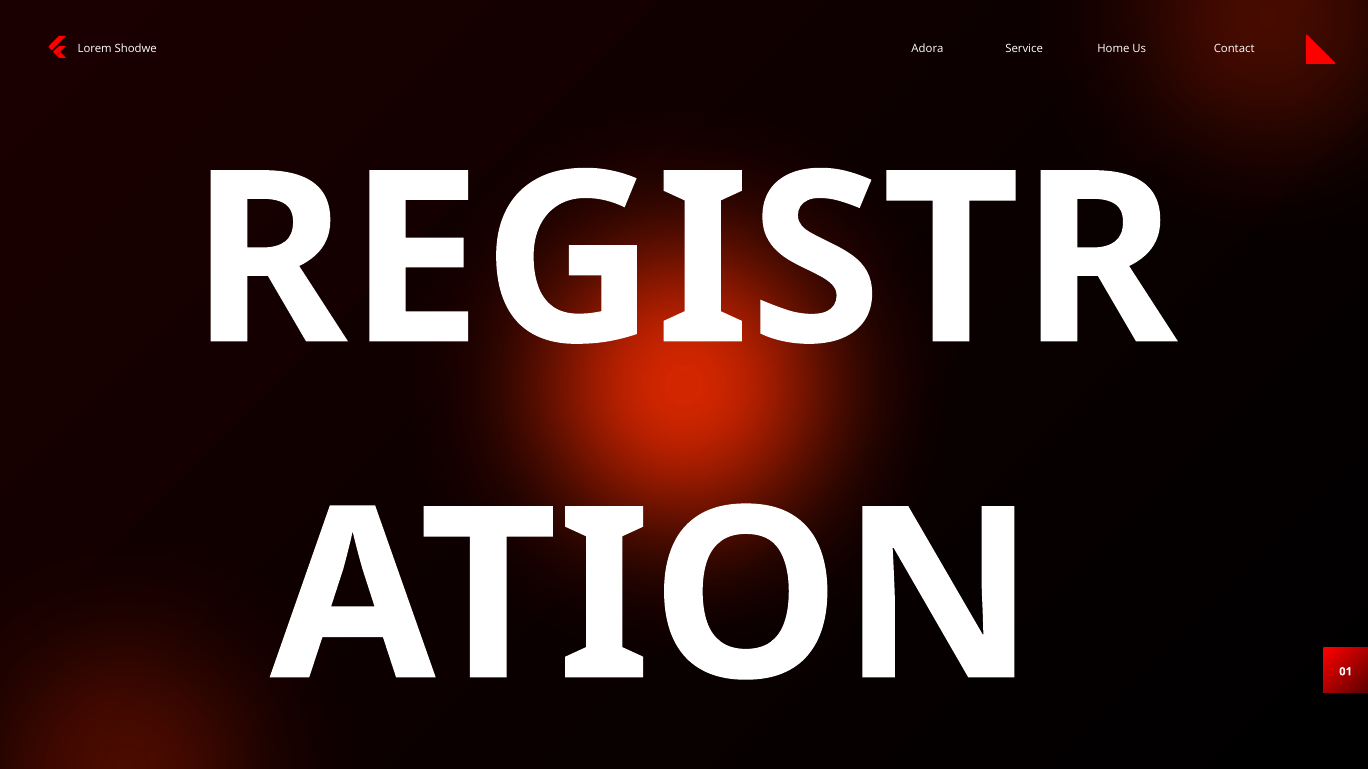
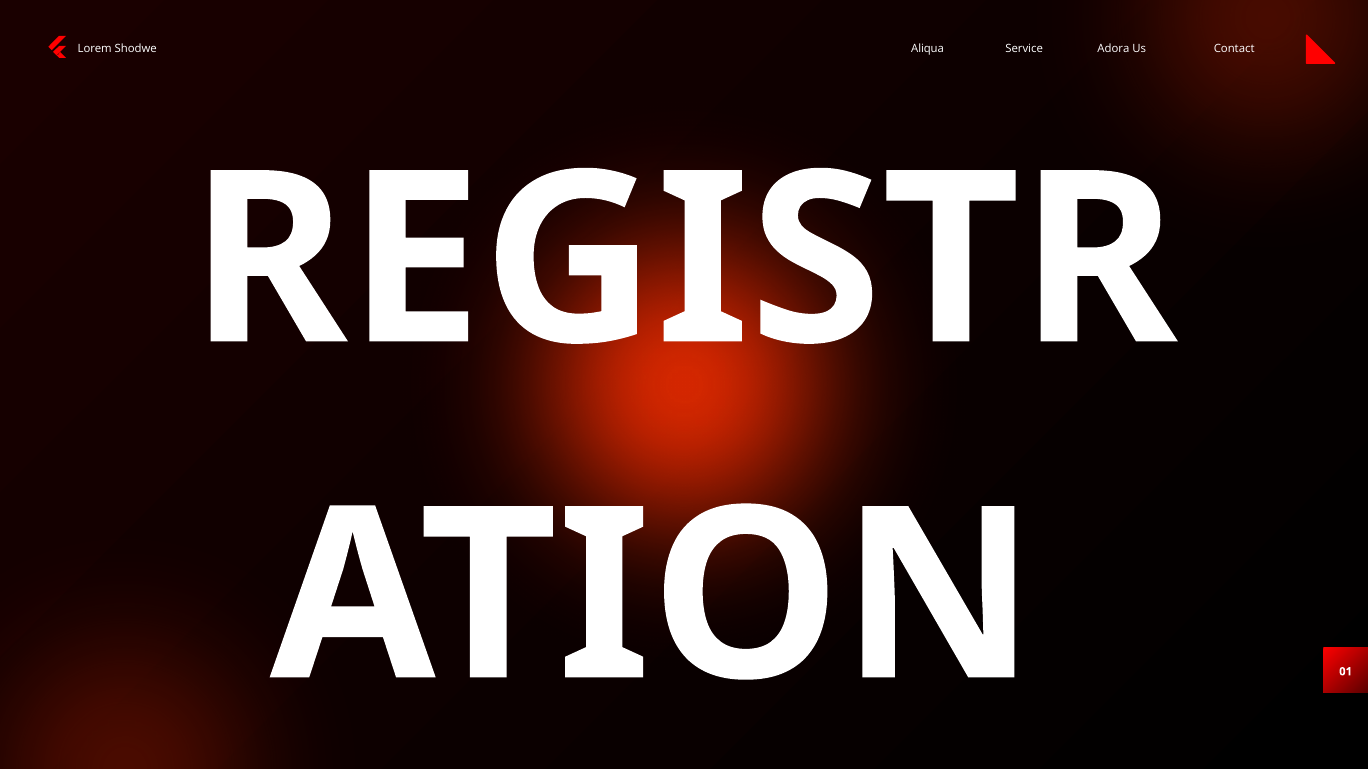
Adora: Adora -> Aliqua (928, 49)
Home: Home -> Adora (1113, 49)
